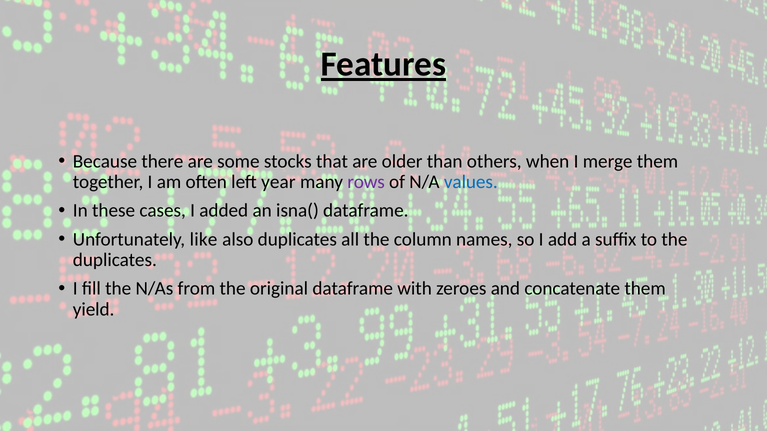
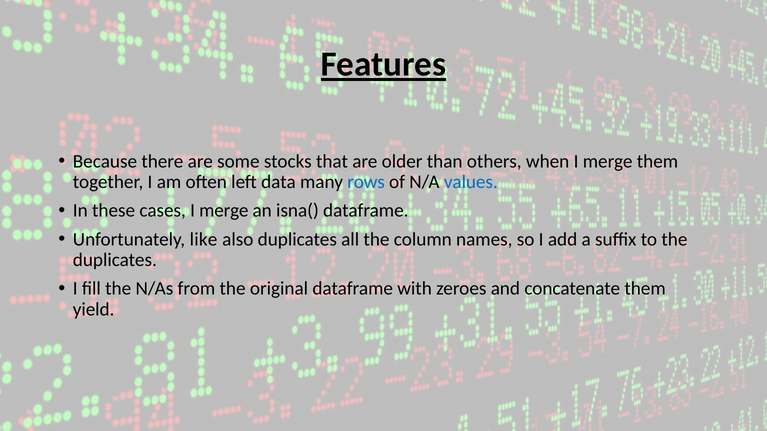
year: year -> data (278, 182)
rows colour: purple -> blue (366, 182)
cases I added: added -> merge (224, 211)
